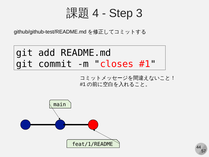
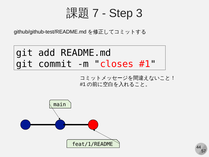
4: 4 -> 7 (96, 13)
